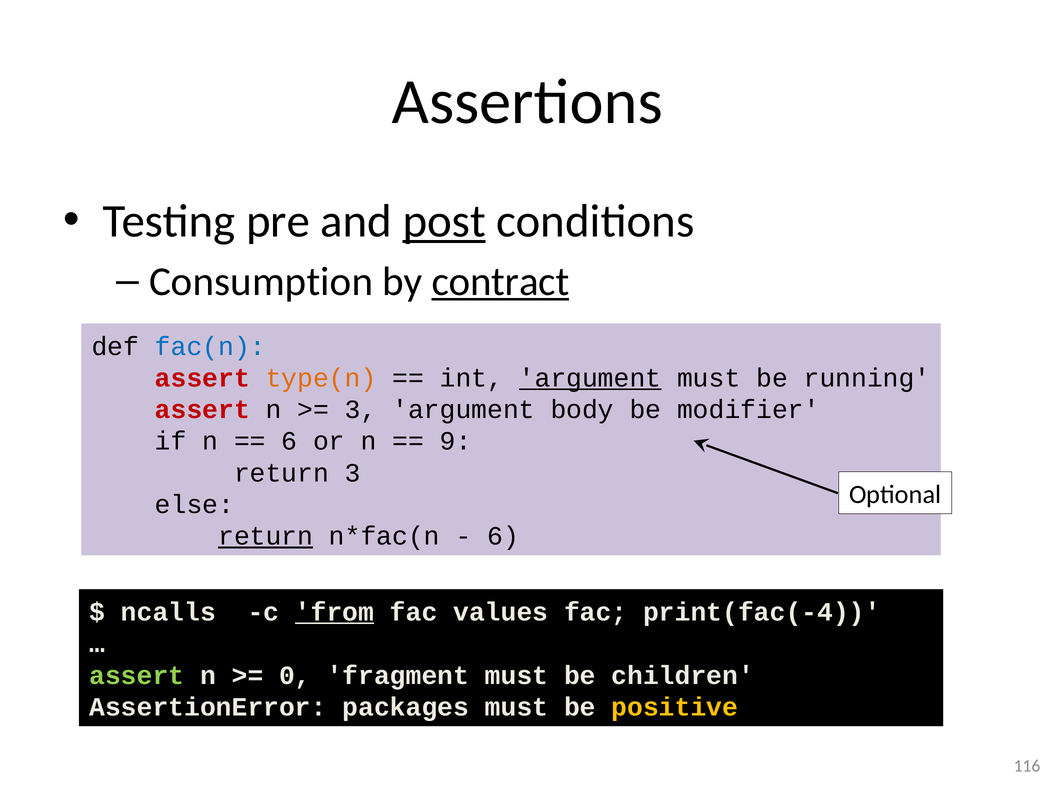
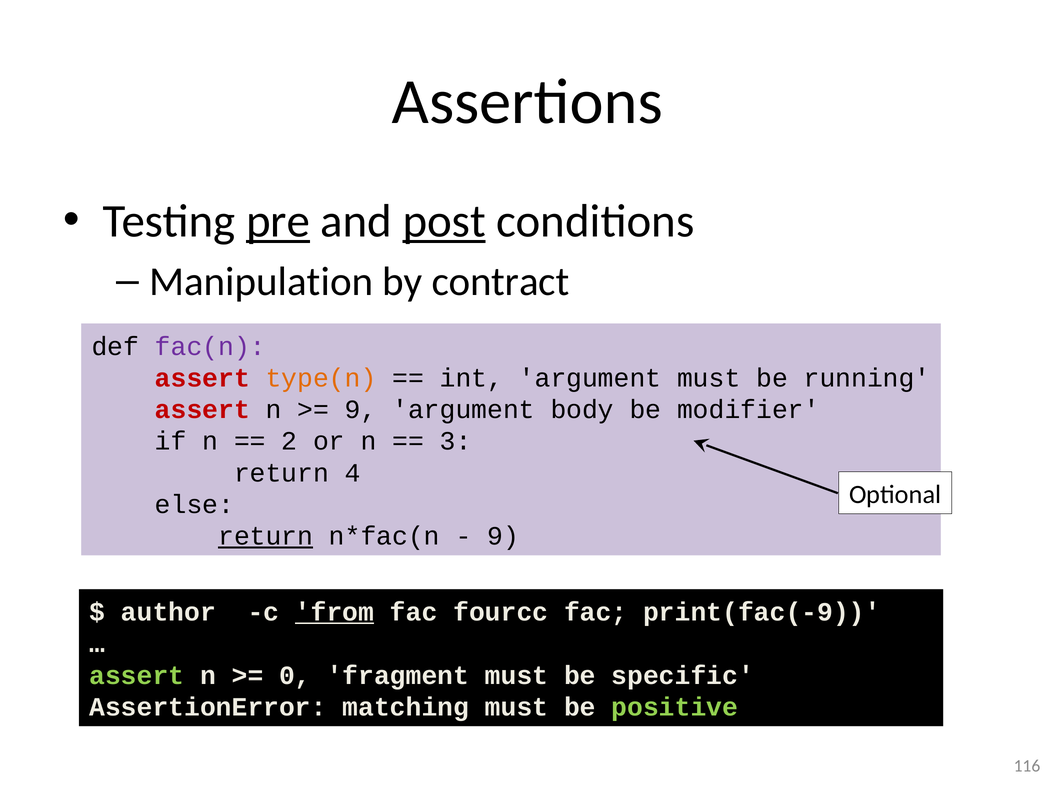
pre underline: none -> present (278, 221)
Consumption: Consumption -> Manipulation (261, 282)
contract underline: present -> none (500, 282)
fac(n colour: blue -> purple (210, 346)
argument underline: present -> none (590, 378)
3: 3 -> 9 (361, 410)
6: 6 -> 2 (289, 441)
9: 9 -> 3 (456, 441)
return 3: 3 -> 4 (353, 473)
6: 6 -> 9 (503, 536)
ncalls: ncalls -> author (168, 612)
values: values -> fourcc (501, 612)
print(fac(-4: print(fac(-4 -> print(fac(-9 (762, 612)
children: children -> specific (683, 676)
packages: packages -> matching (406, 707)
positive colour: yellow -> light green (675, 707)
